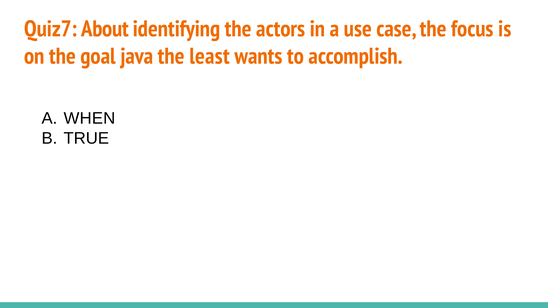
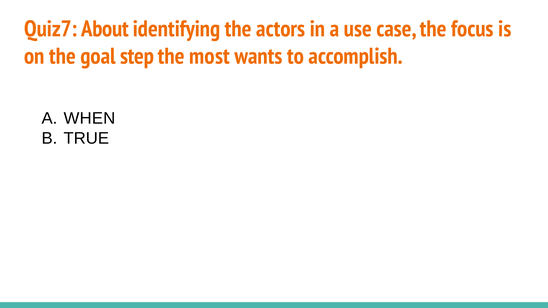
java: java -> step (137, 56)
least: least -> most (210, 56)
